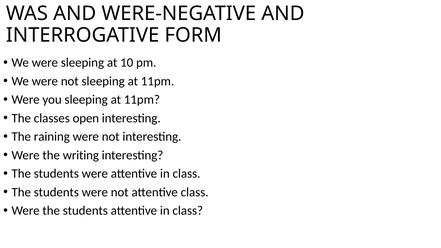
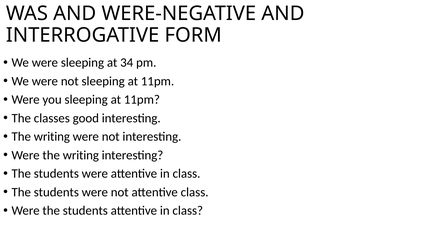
10: 10 -> 34 (127, 63)
open: open -> good (86, 118)
raining: raining -> writing (52, 137)
